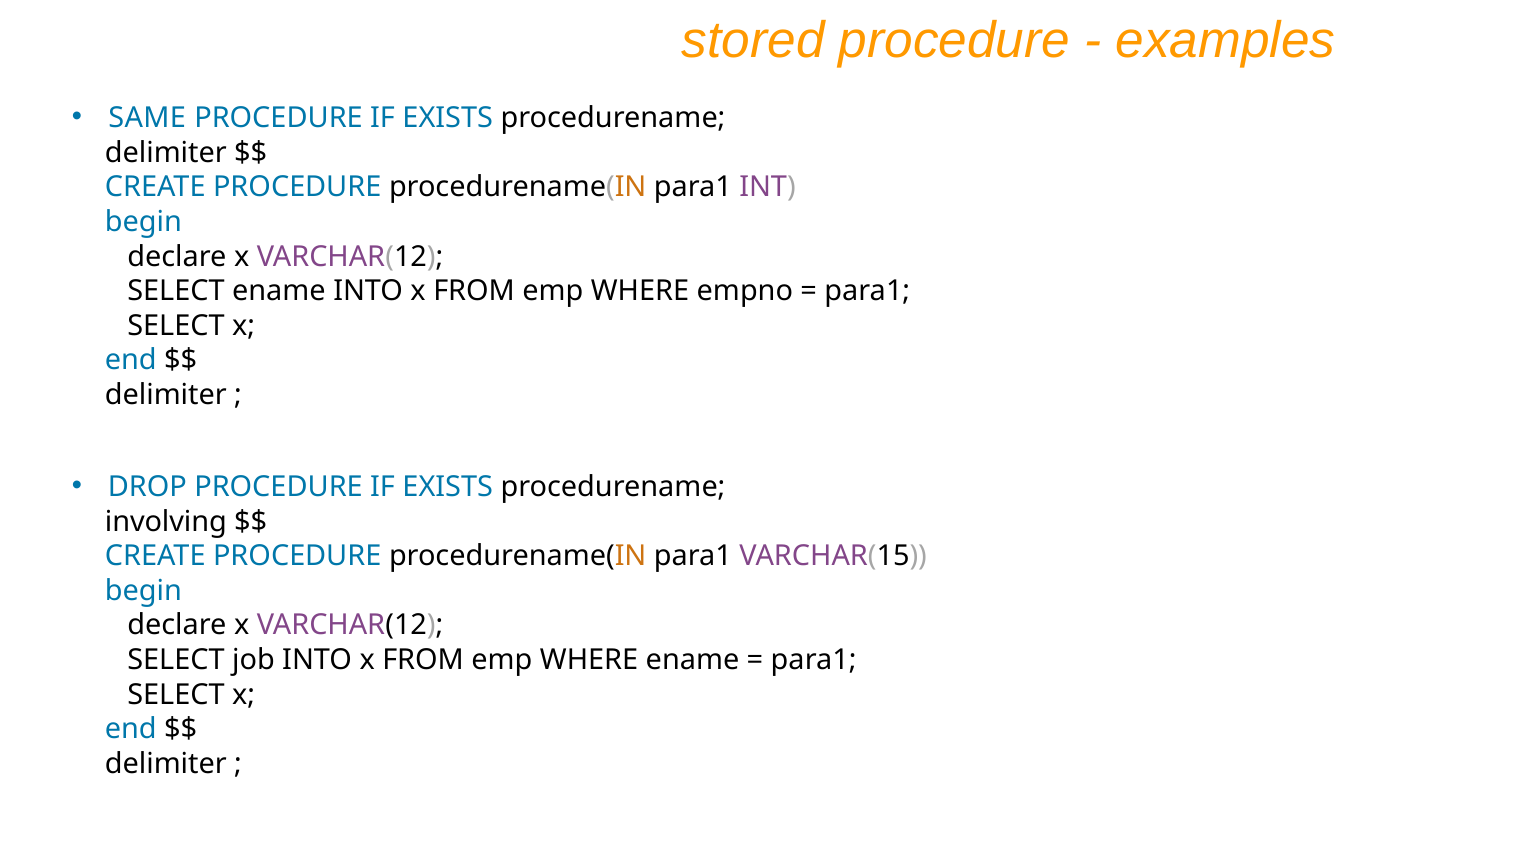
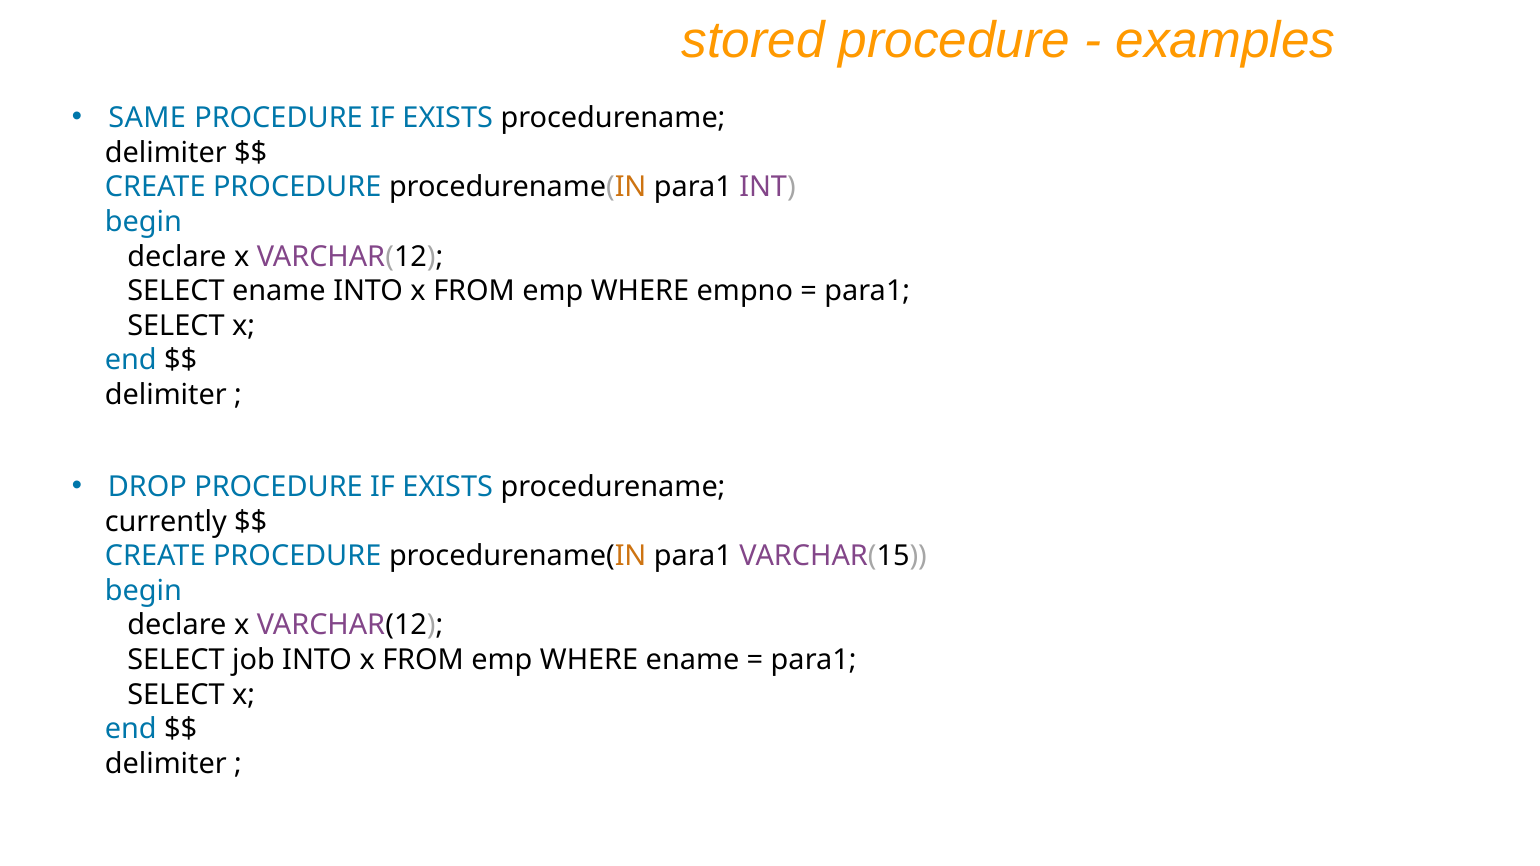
involving: involving -> currently (166, 522)
